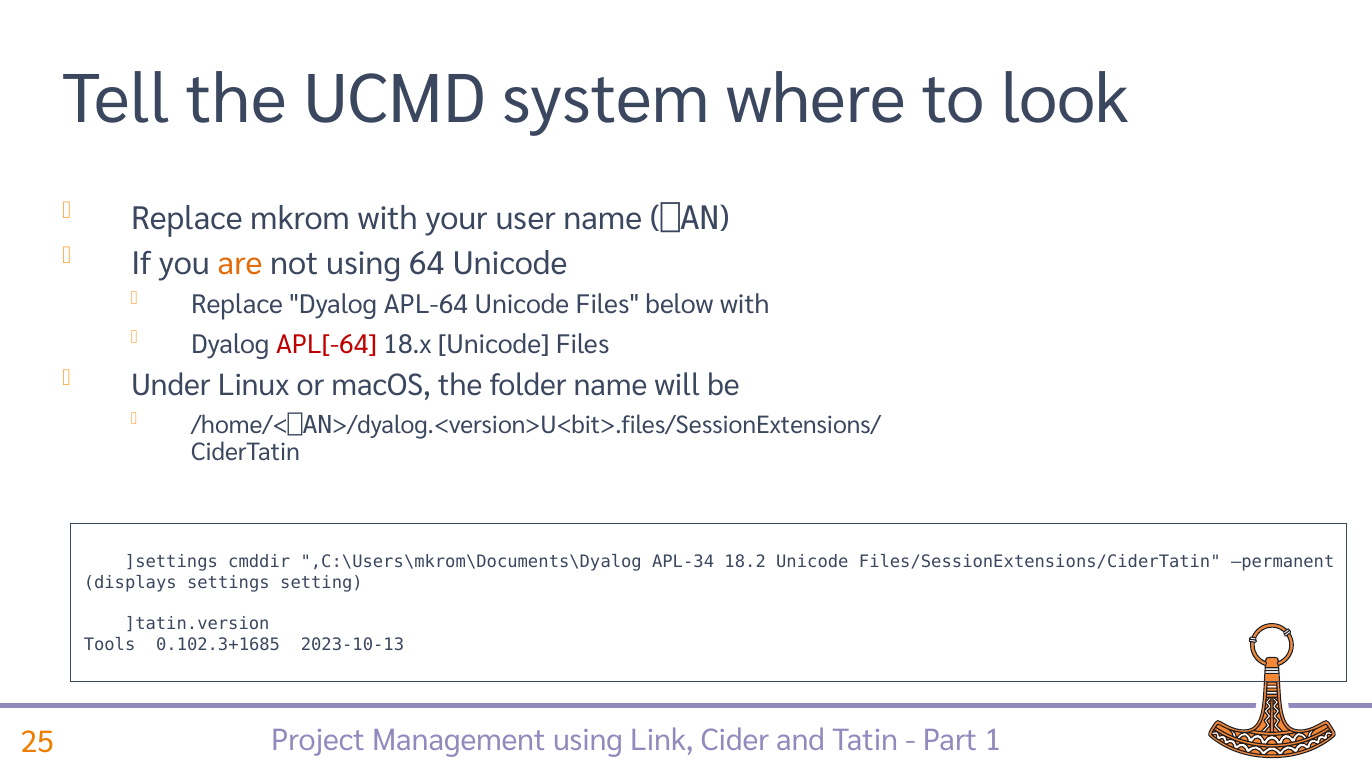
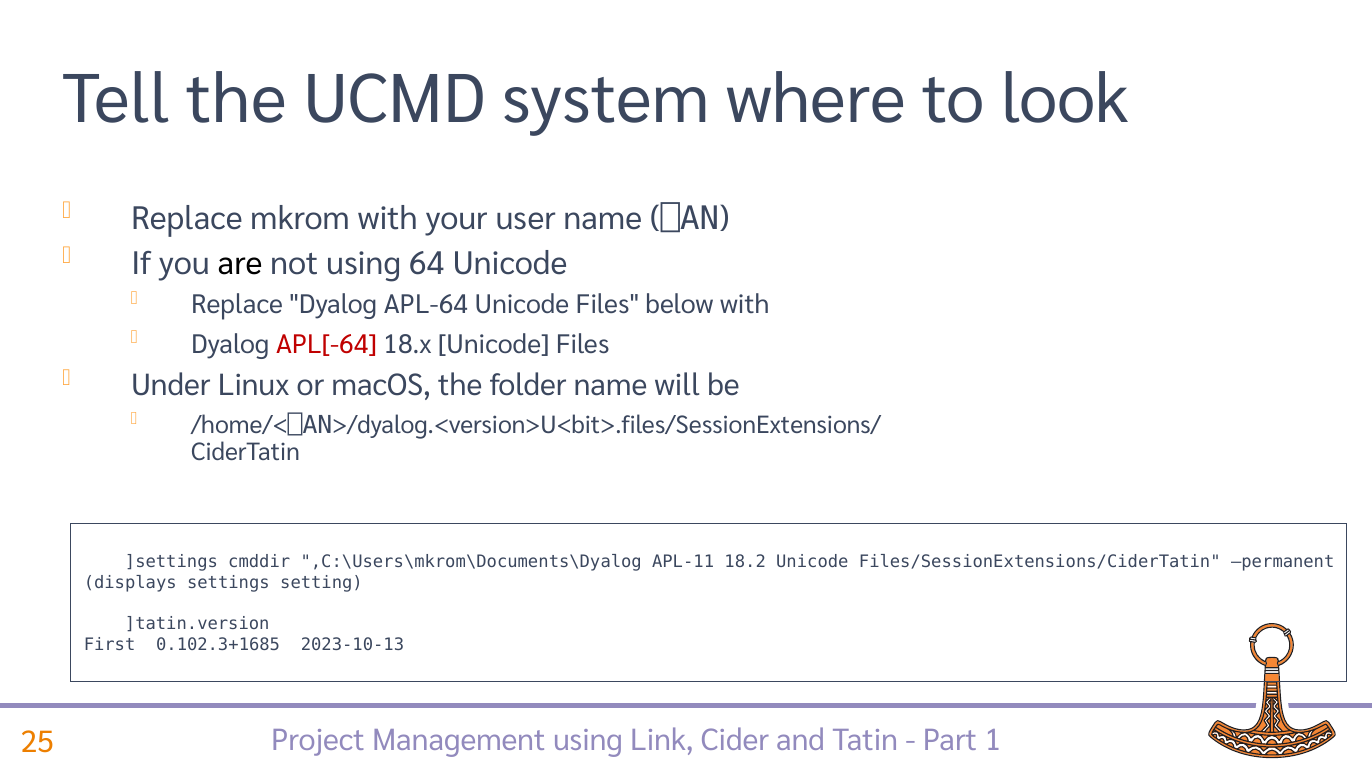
are colour: orange -> black (240, 264)
APL-34: APL-34 -> APL-11 (683, 562)
Tools: Tools -> First (110, 644)
